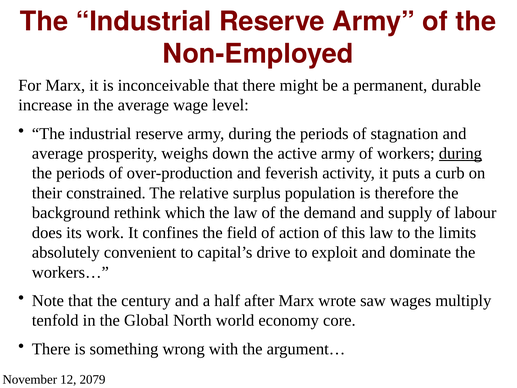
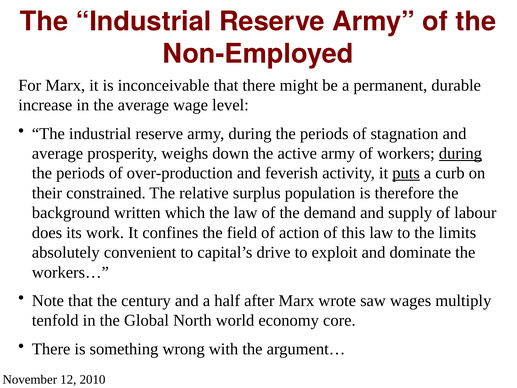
puts underline: none -> present (406, 173)
rethink: rethink -> written (137, 213)
2079: 2079 -> 2010 (93, 379)
